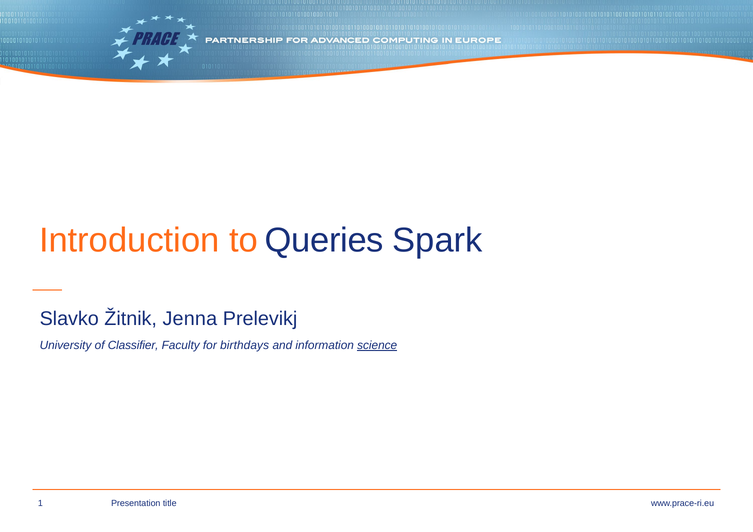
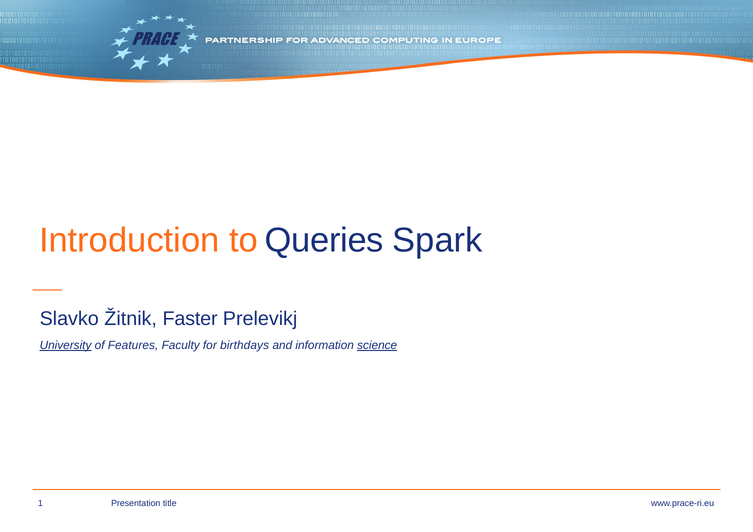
Jenna: Jenna -> Faster (190, 319)
University underline: none -> present (66, 346)
Classifier: Classifier -> Features (133, 346)
